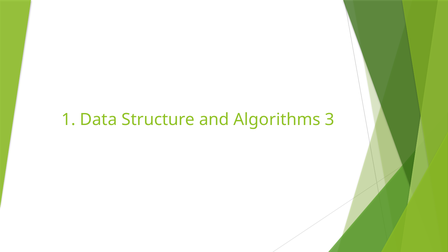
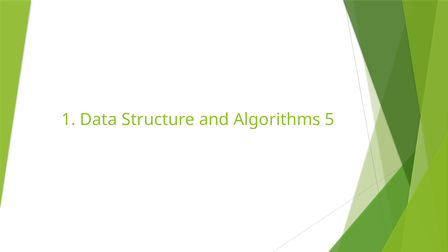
3: 3 -> 5 (330, 120)
